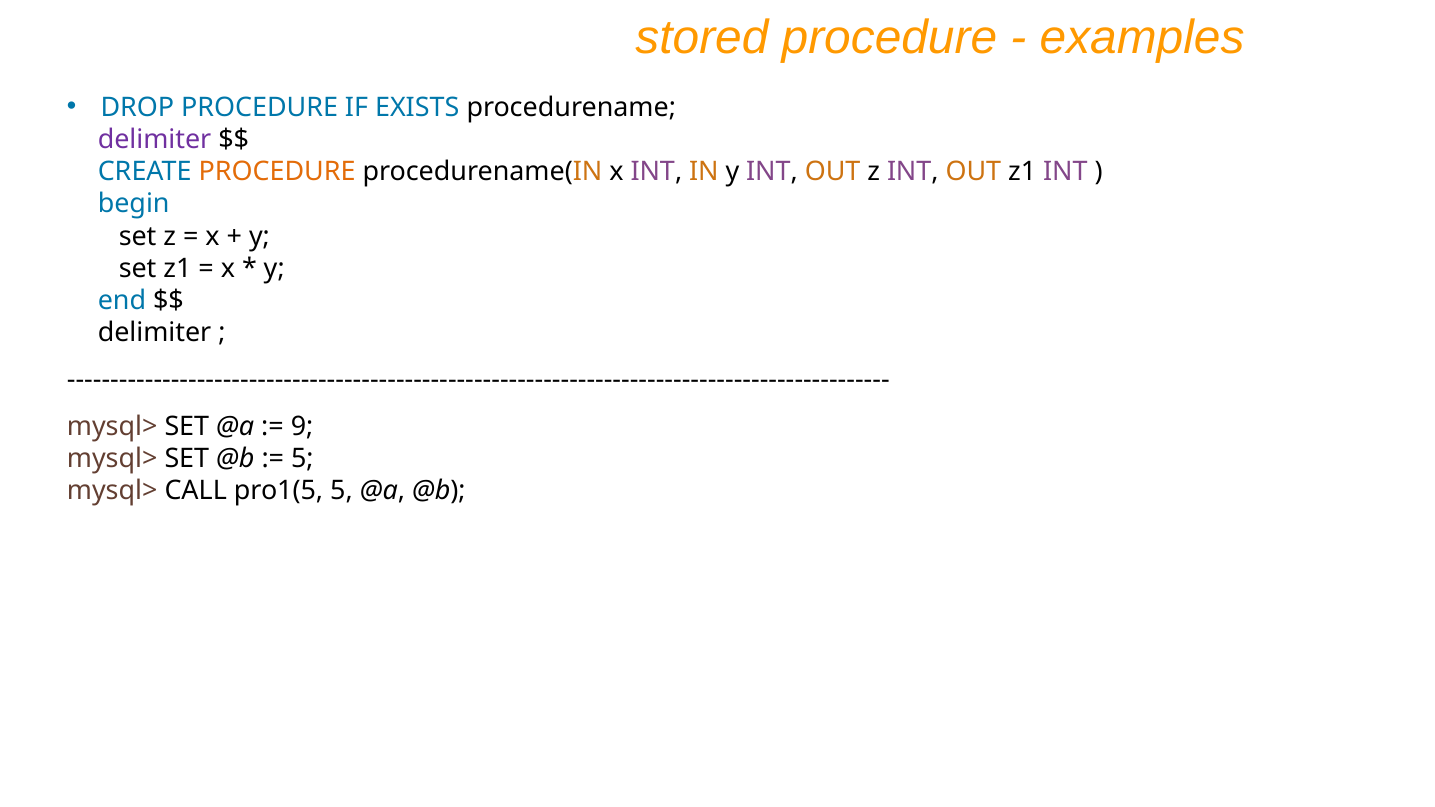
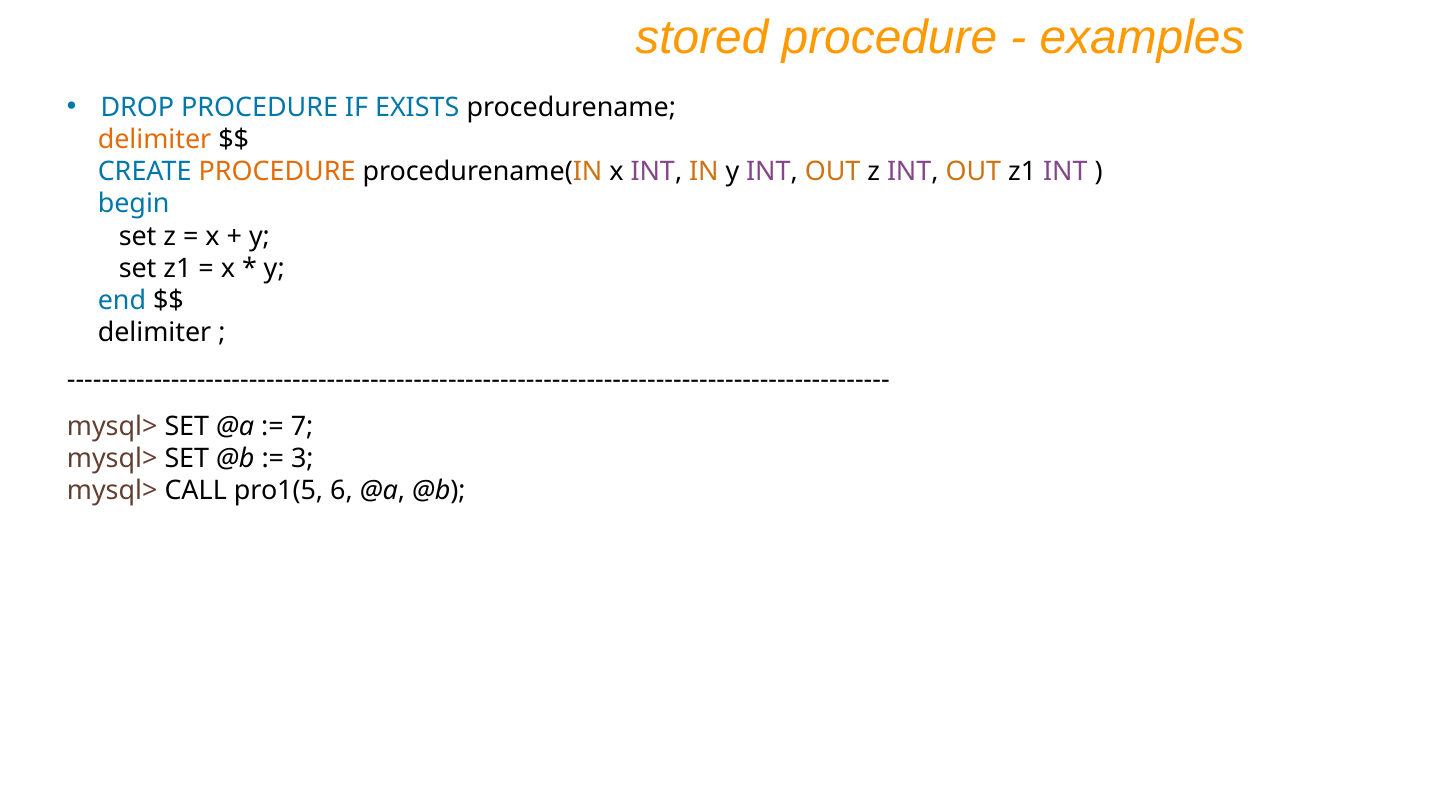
delimiter colour: purple -> orange (155, 139)
9: 9 -> 7 (302, 426)
5: 5 -> 3 (302, 459)
pro1(5 5: 5 -> 6 (341, 491)
